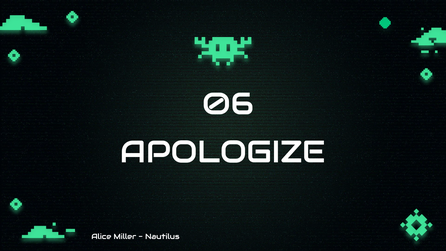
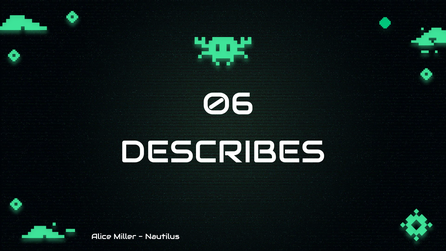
APOLOGIZE: APOLOGIZE -> DESCRIBES (223, 152)
